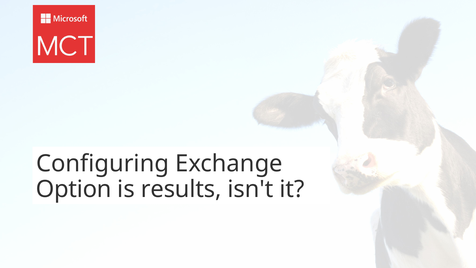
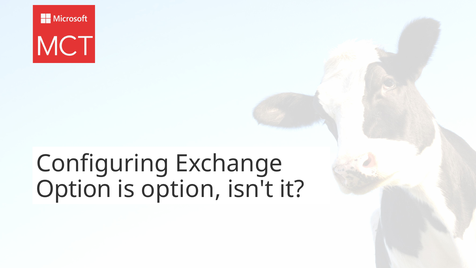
is results: results -> option (181, 189)
